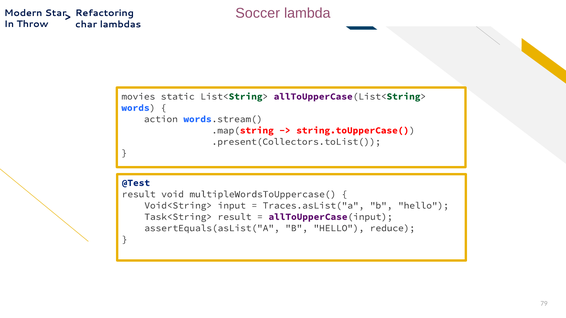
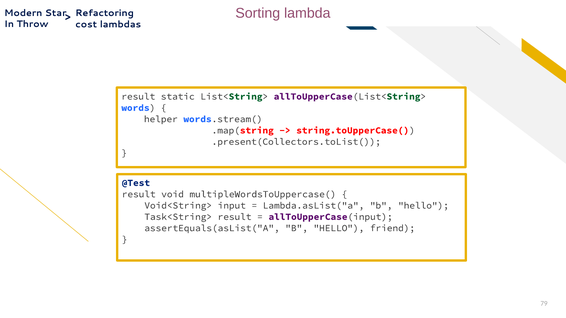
Soccer: Soccer -> Sorting (258, 13)
char: char -> cost (86, 24)
movies: movies -> result (138, 97)
action: action -> helper (161, 119)
Traces.asList("a: Traces.asList("a -> Lambda.asList("a (314, 206)
reduce: reduce -> friend (392, 228)
